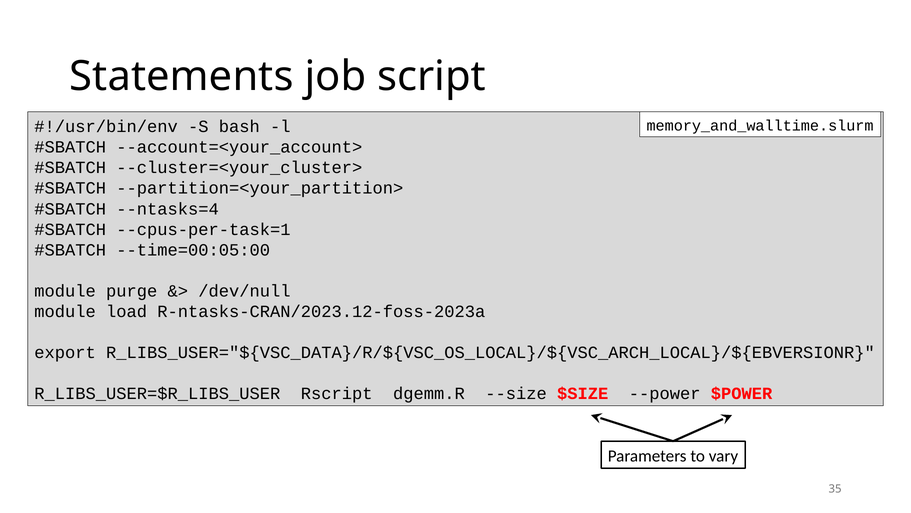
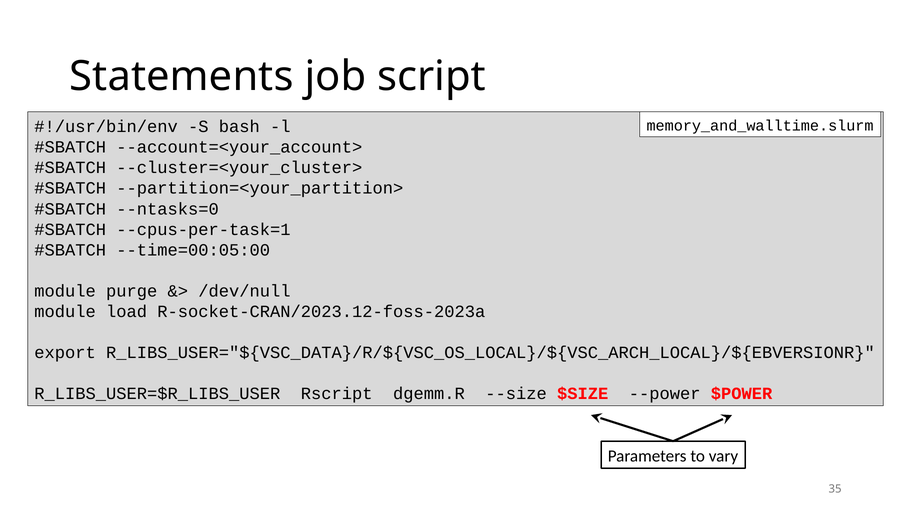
--ntasks=4: --ntasks=4 -> --ntasks=0 (168, 209)
R-ntasks-CRAN/2023.12-foss-2023a: R-ntasks-CRAN/2023.12-foss-2023a -> R-socket-CRAN/2023.12-foss-2023a (321, 311)
